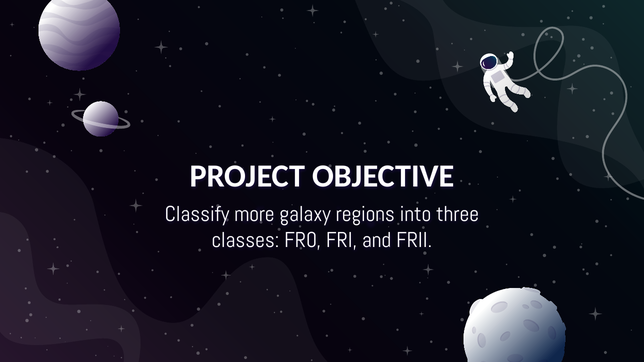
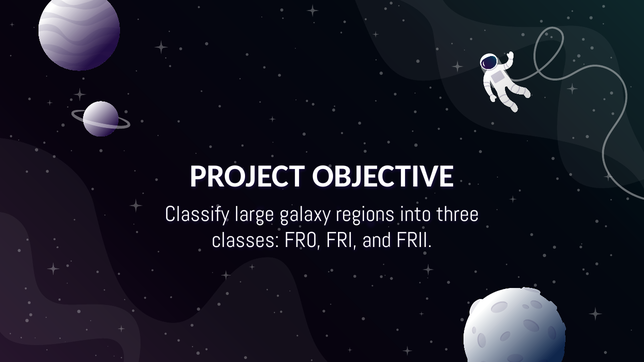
more: more -> large (254, 214)
